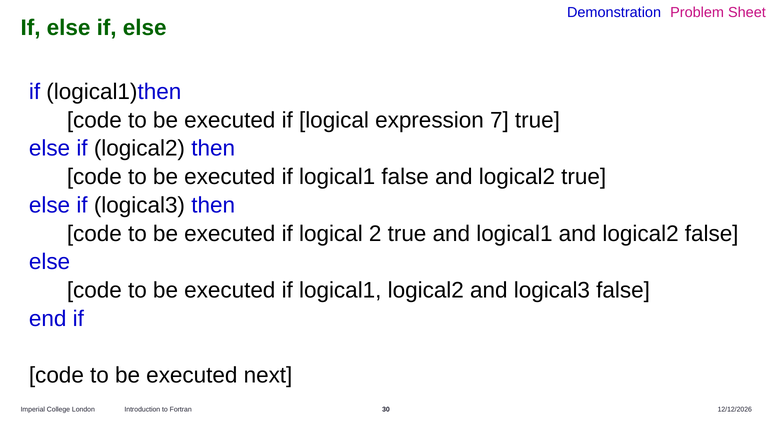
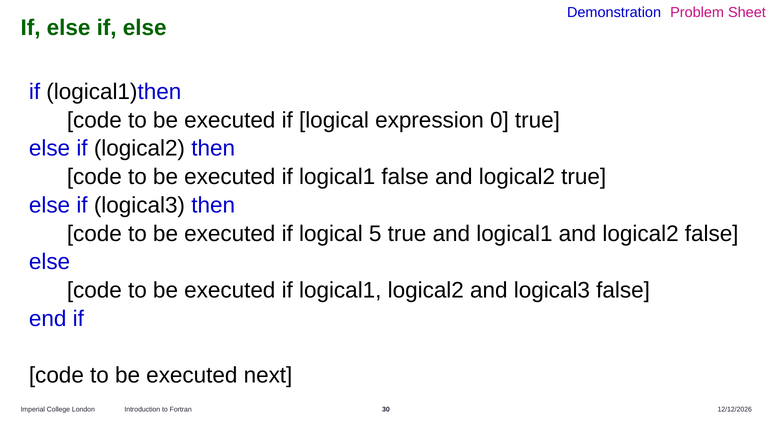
7: 7 -> 0 (499, 120)
2: 2 -> 5 (375, 234)
